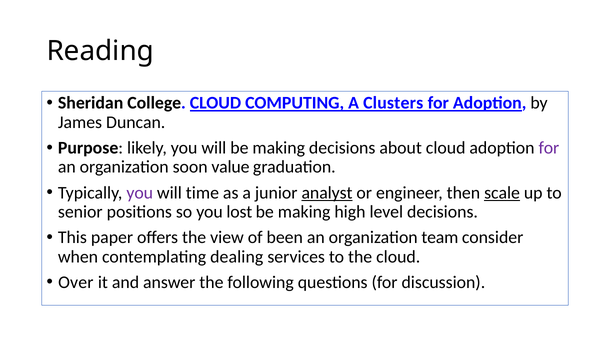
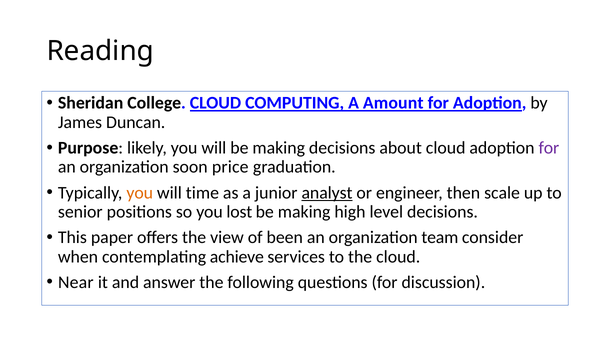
Clusters: Clusters -> Amount (393, 103)
value: value -> price (230, 167)
you colour: purple -> orange (140, 193)
scale underline: present -> none (502, 193)
dealing: dealing -> achieve (237, 257)
Over: Over -> Near (76, 282)
